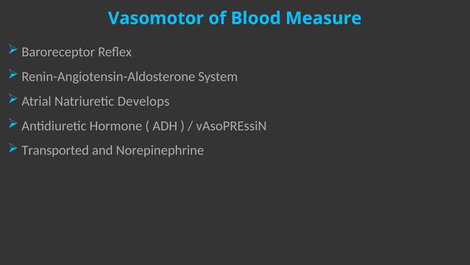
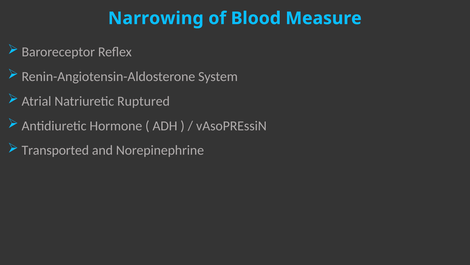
Vasomotor: Vasomotor -> Narrowing (156, 18)
Develops: Develops -> Ruptured (144, 101)
